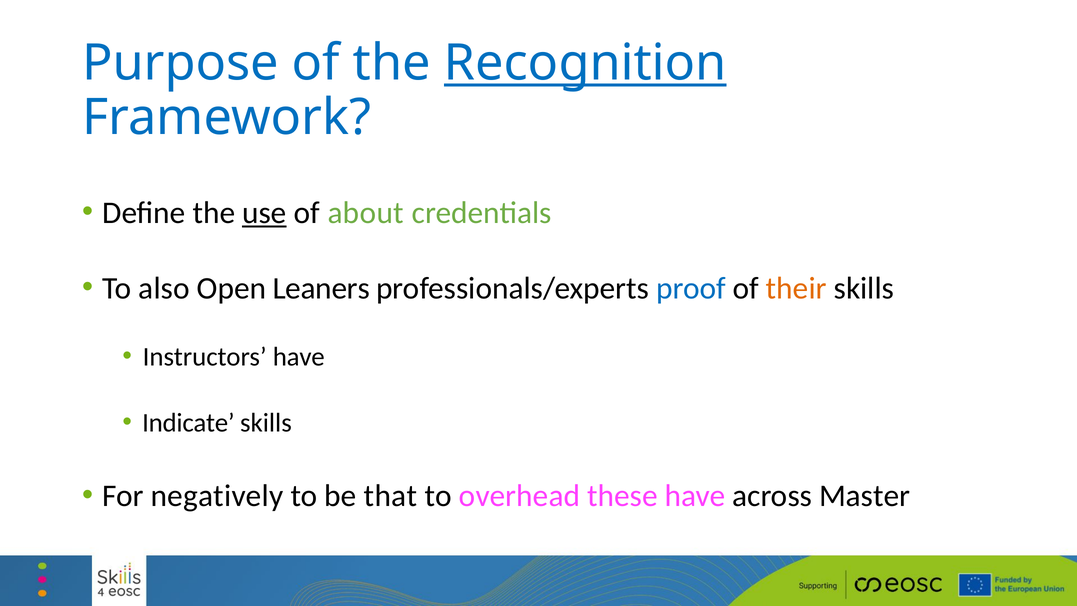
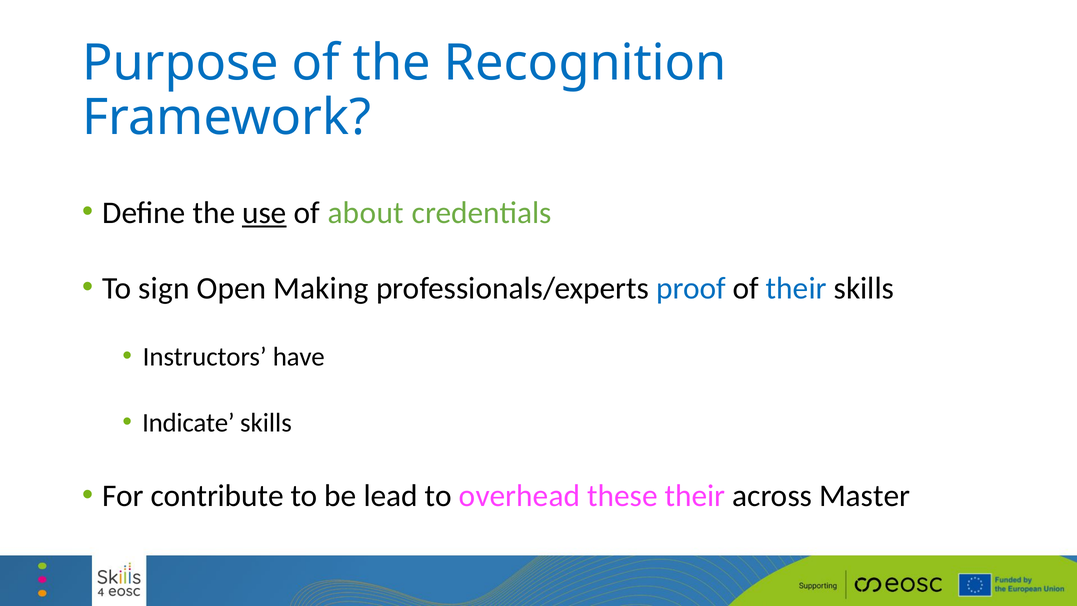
Recognition underline: present -> none (585, 63)
also: also -> sign (164, 288)
Leaners: Leaners -> Making (321, 288)
their colour: orange -> blue (796, 288)
negatively: negatively -> contribute (217, 496)
that: that -> lead (391, 496)
these have: have -> their (695, 496)
